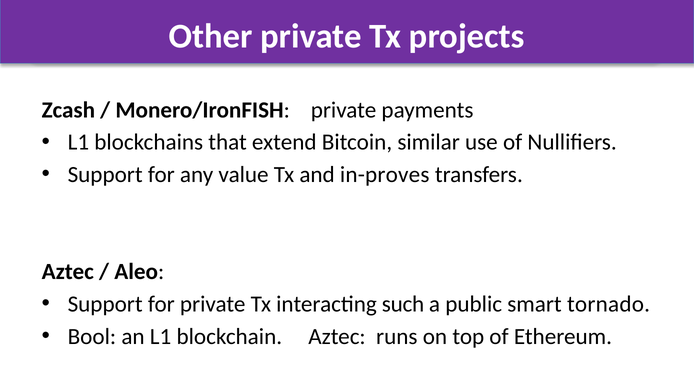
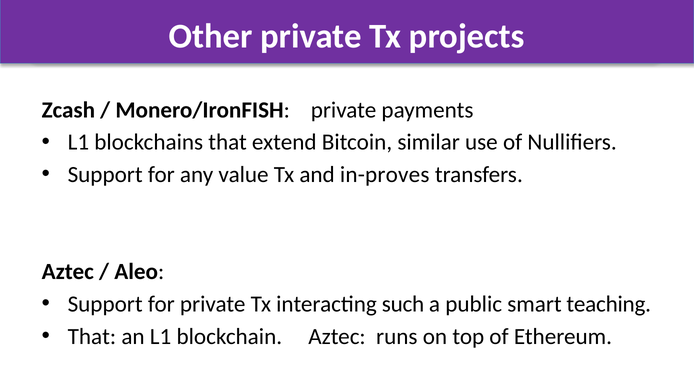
tornado: tornado -> teaching (609, 304)
Bool: Bool -> That (92, 337)
